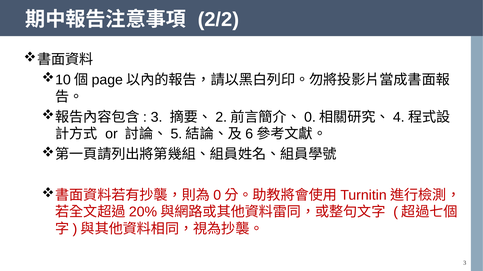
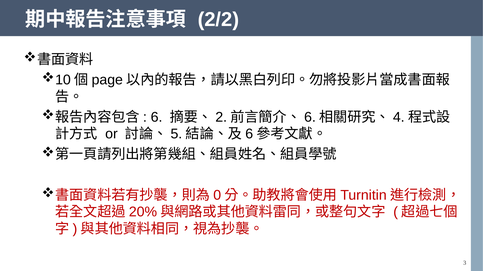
3: 3 -> 6 (157, 117)
0: 0 -> 6 (310, 117)
